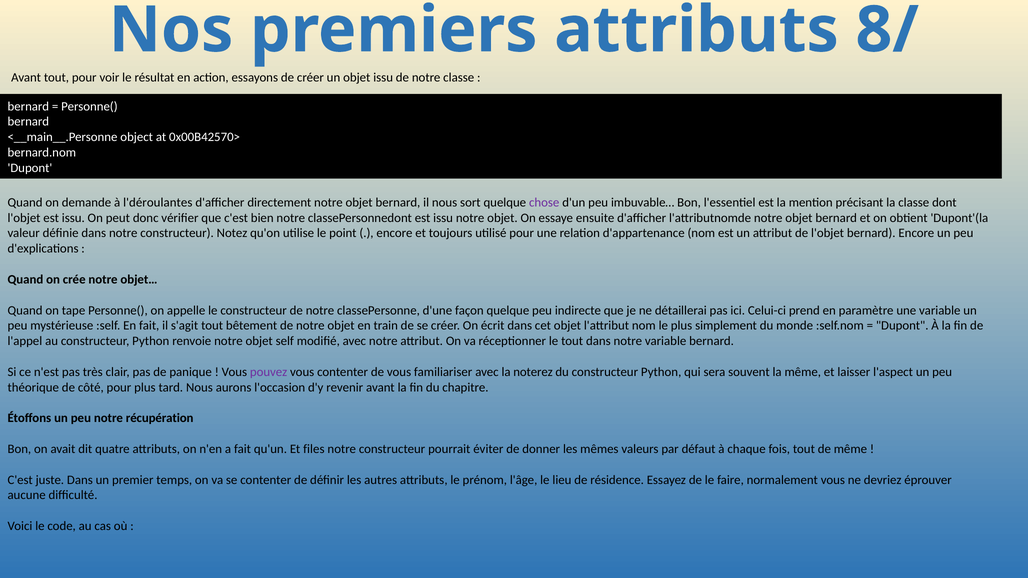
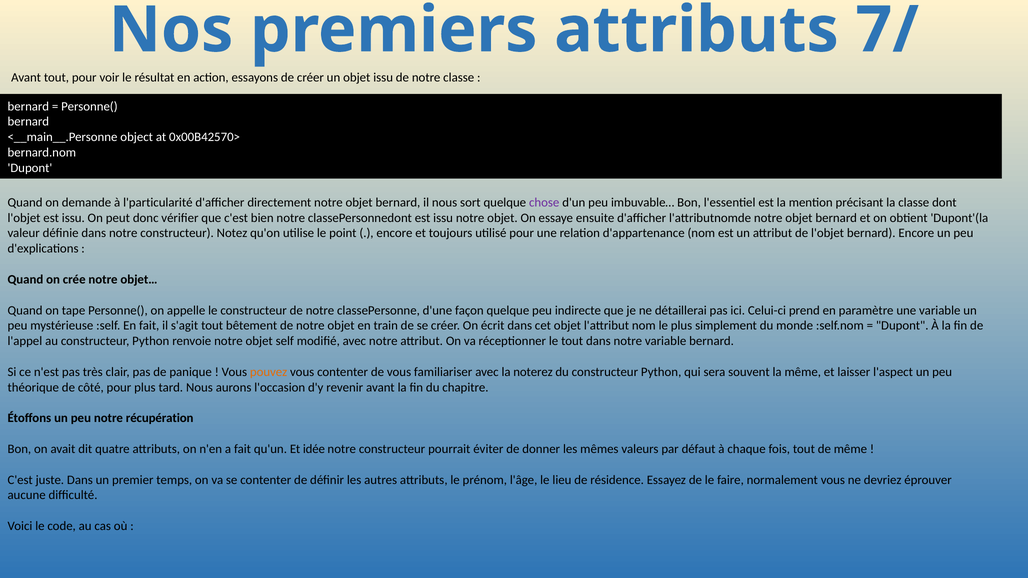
8/: 8/ -> 7/ (887, 30)
l'déroulantes: l'déroulantes -> l'particularité (158, 202)
pouvez colour: purple -> orange (269, 372)
files: files -> idée (314, 449)
